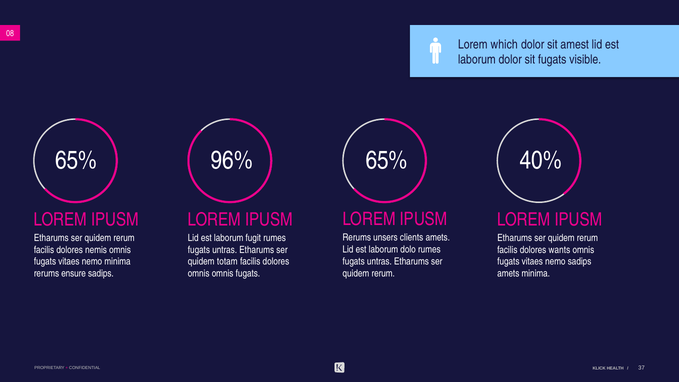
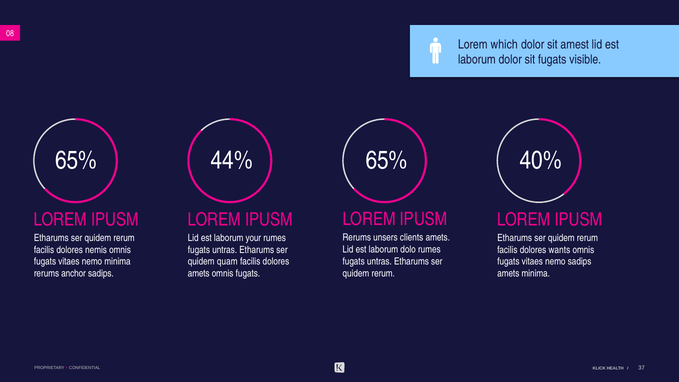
96%: 96% -> 44% (232, 160)
fugit: fugit -> your (253, 238)
totam: totam -> quam (227, 262)
ensure: ensure -> anchor (74, 273)
omnis: omnis -> amets (199, 273)
